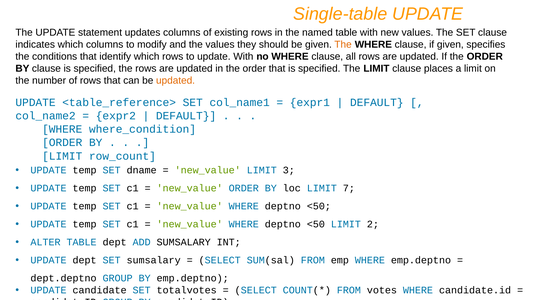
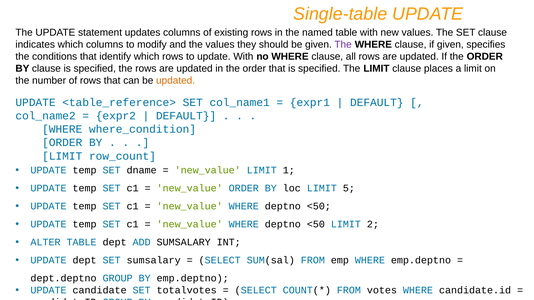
The colour: orange -> purple (343, 45)
3: 3 -> 1 (289, 171)
7: 7 -> 5 (349, 189)
